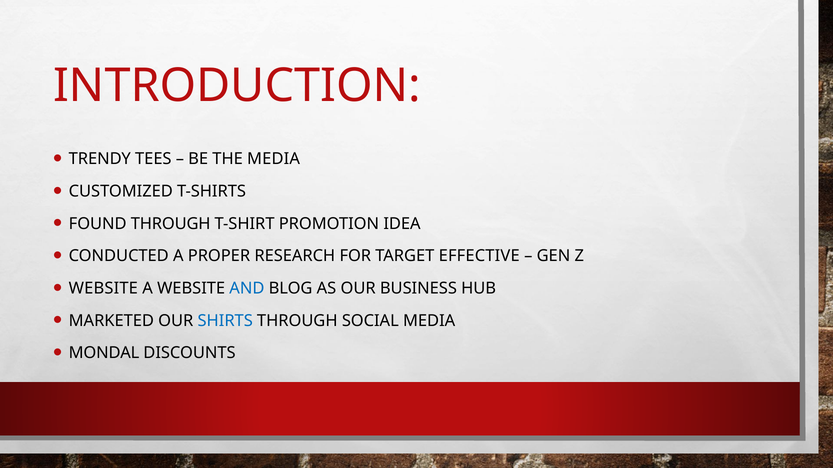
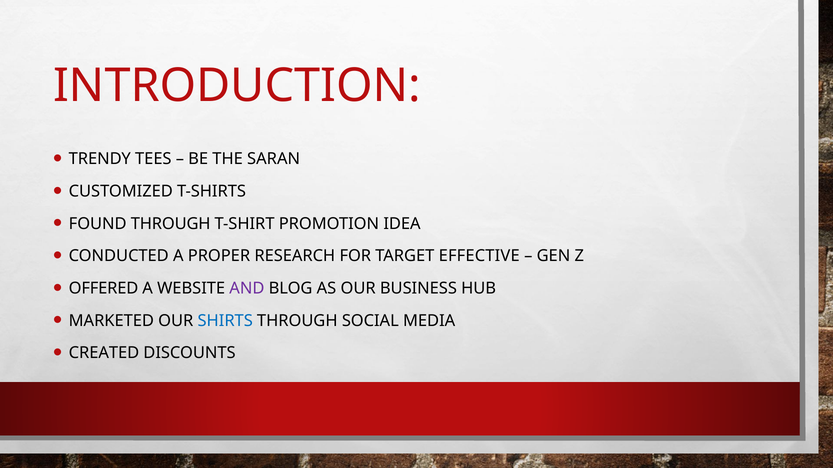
THE MEDIA: MEDIA -> SARAN (274, 159)
WEBSITE: WEBSITE -> OFFERED (103, 289)
AND colour: blue -> purple (247, 289)
MONDAL: MONDAL -> CREATED (104, 353)
